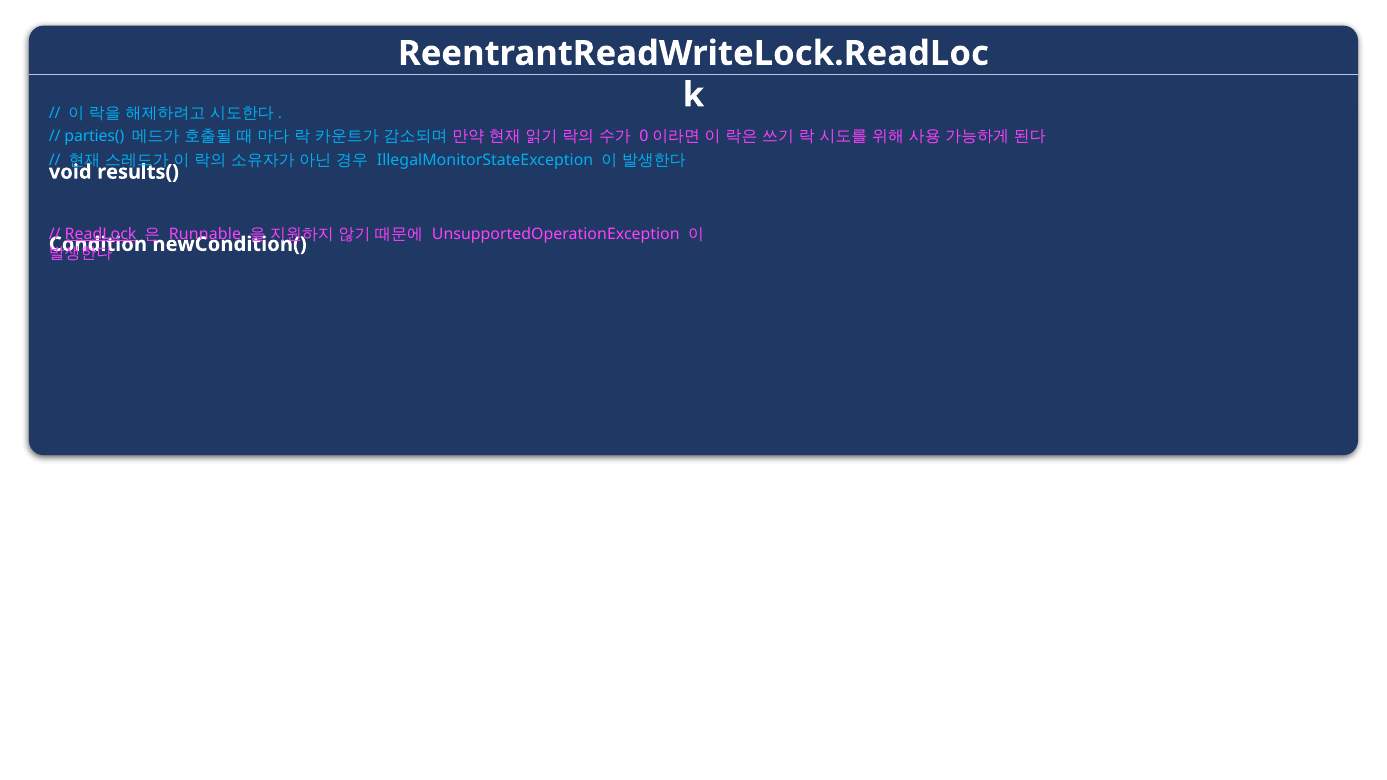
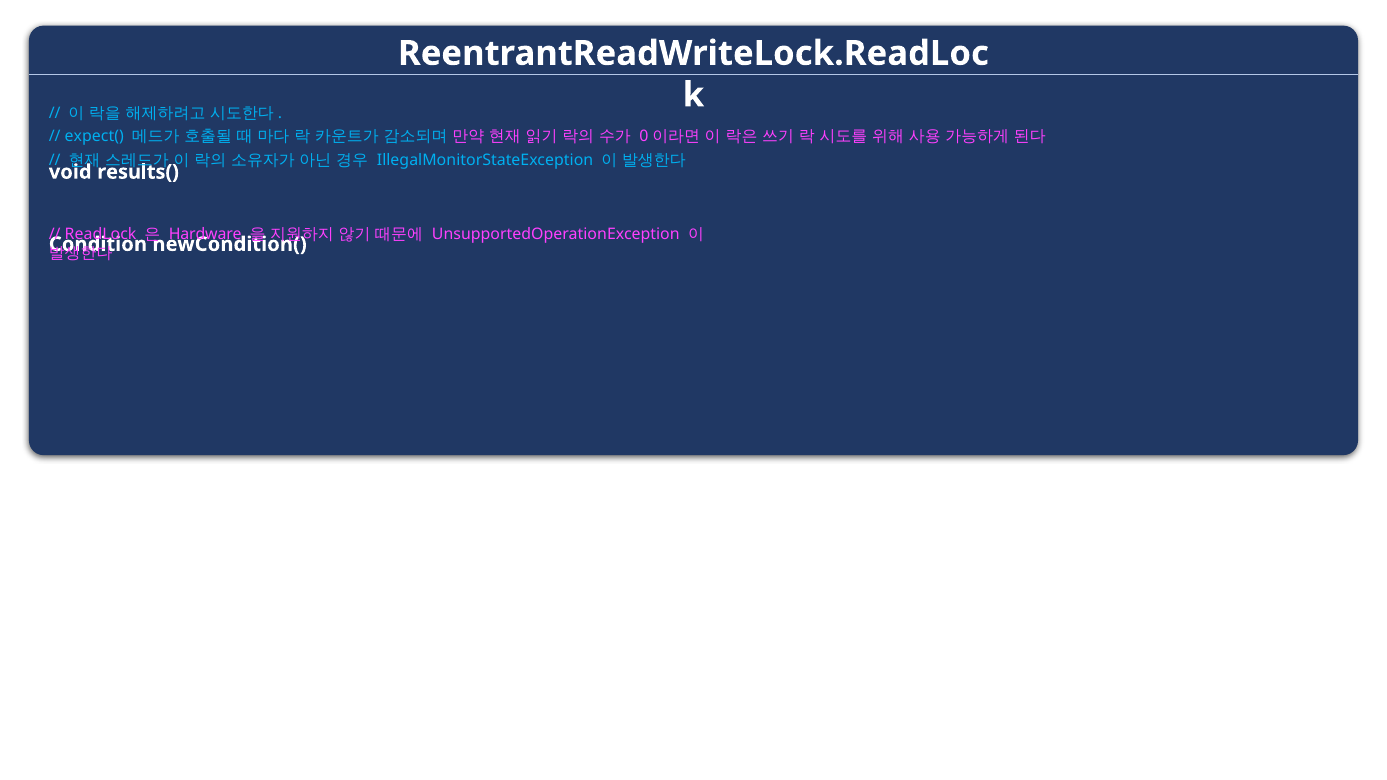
parties(: parties( -> expect( (94, 137)
ReadLock underline: present -> none (101, 234)
Runnable: Runnable -> Hardware (205, 234)
